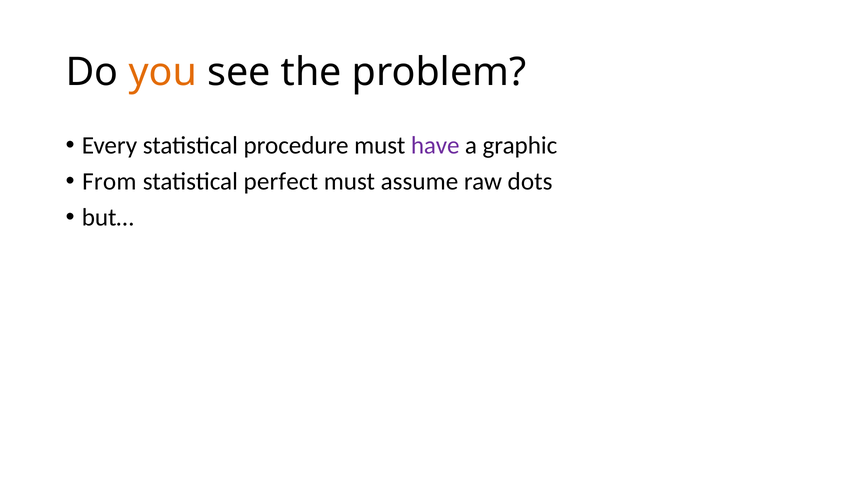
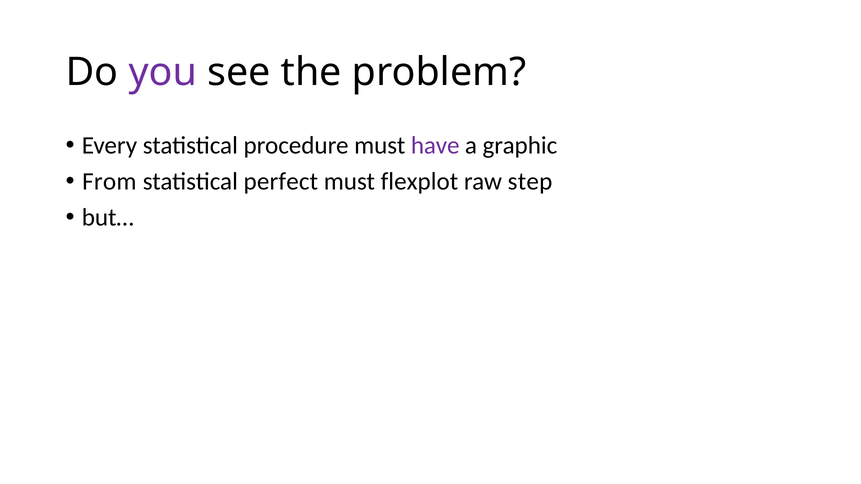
you colour: orange -> purple (163, 72)
assume: assume -> flexplot (419, 182)
dots: dots -> step (530, 182)
